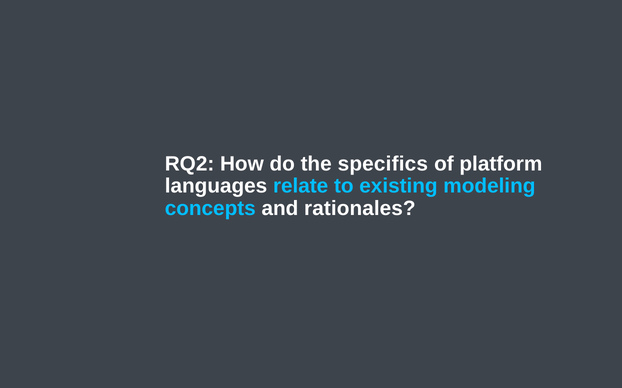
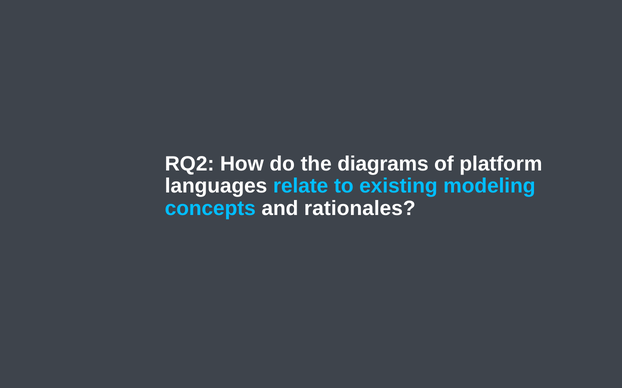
specifics: specifics -> diagrams (383, 164)
